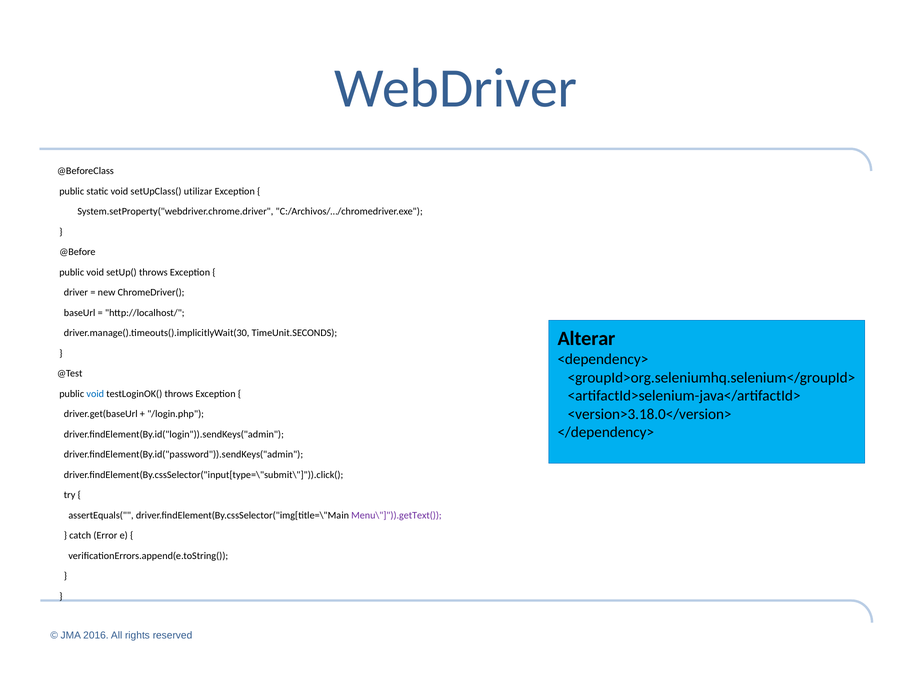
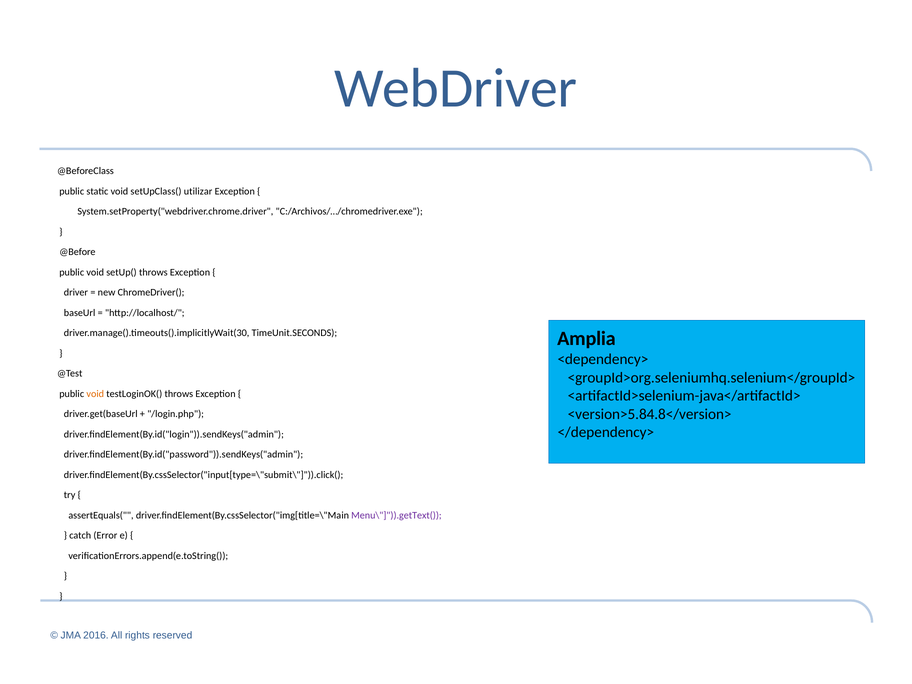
Alterar: Alterar -> Amplia (586, 339)
void colour: blue -> orange (95, 394)
<version>3.18.0</version>: <version>3.18.0</version> -> <version>5.84.8</version> (650, 414)
